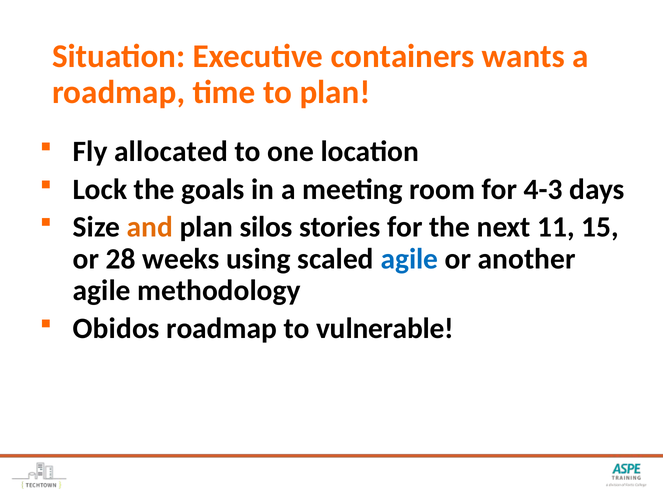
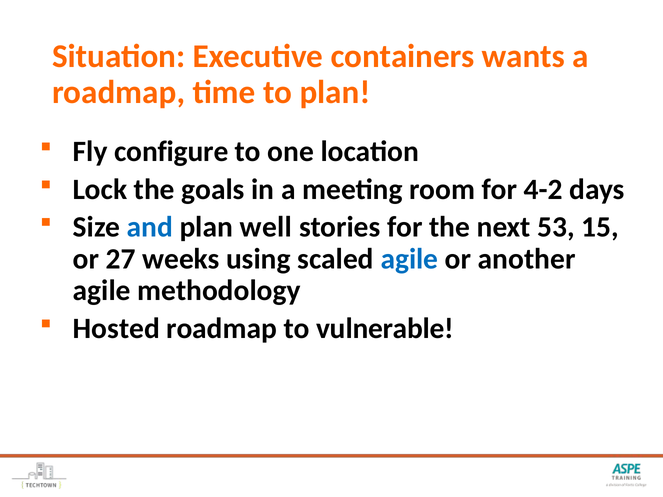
allocated: allocated -> configure (171, 152)
4-3: 4-3 -> 4-2 (543, 189)
and colour: orange -> blue (150, 227)
silos: silos -> well (266, 227)
11: 11 -> 53 (556, 227)
28: 28 -> 27 (121, 259)
Obidos: Obidos -> Hosted (116, 329)
